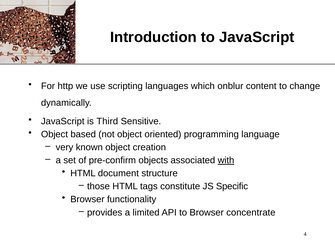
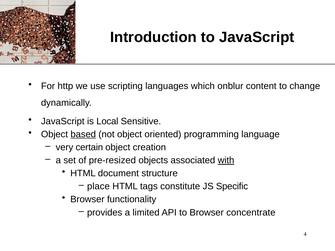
Third: Third -> Local (107, 121)
based underline: none -> present (83, 134)
known: known -> certain (89, 147)
pre-confirm: pre-confirm -> pre-resized (112, 161)
those: those -> place (98, 187)
